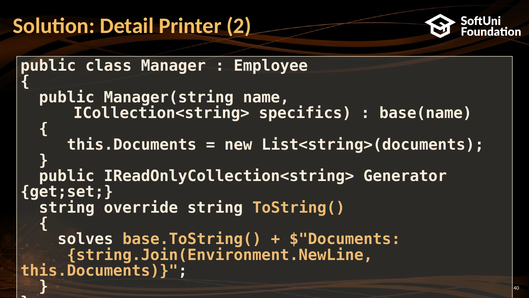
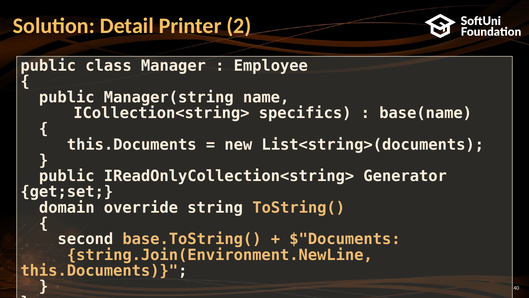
string: string -> domain (67, 207)
solves: solves -> second (85, 239)
